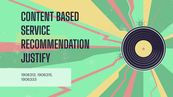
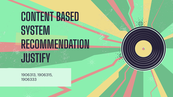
SERVICE: SERVICE -> SYSTEM (35, 31)
